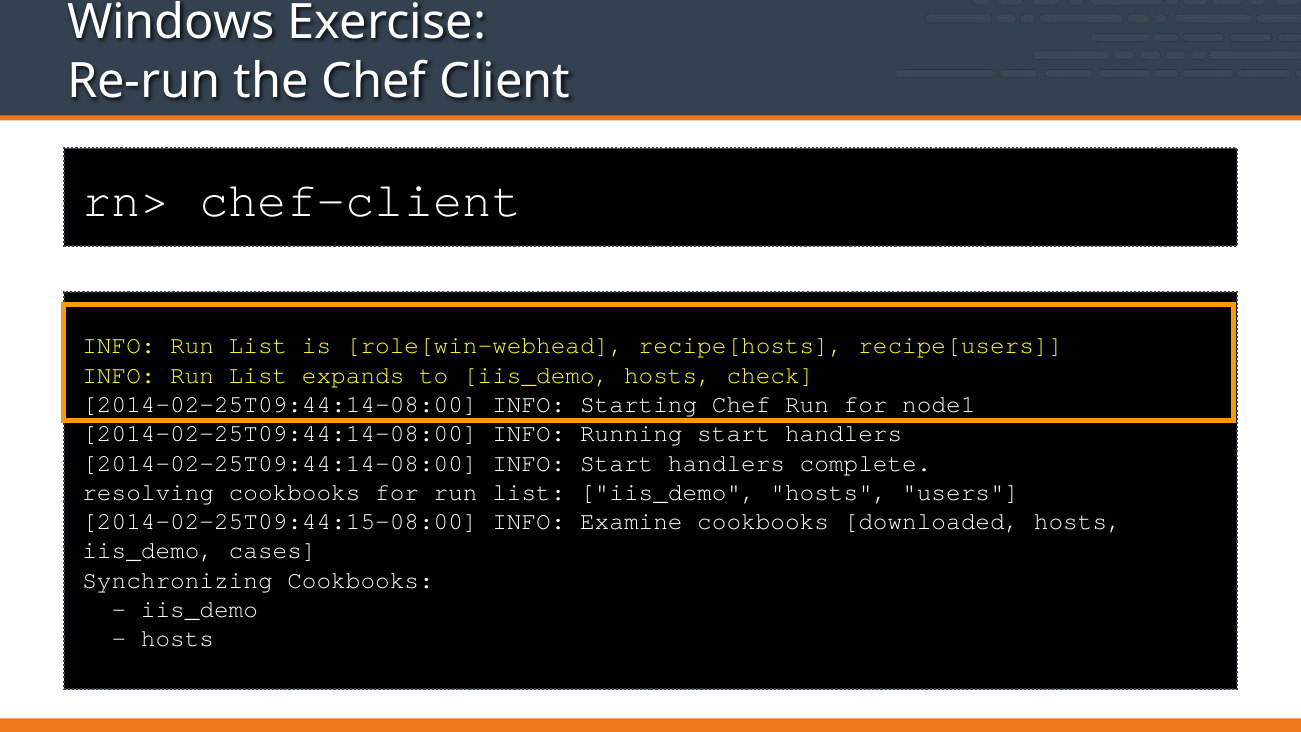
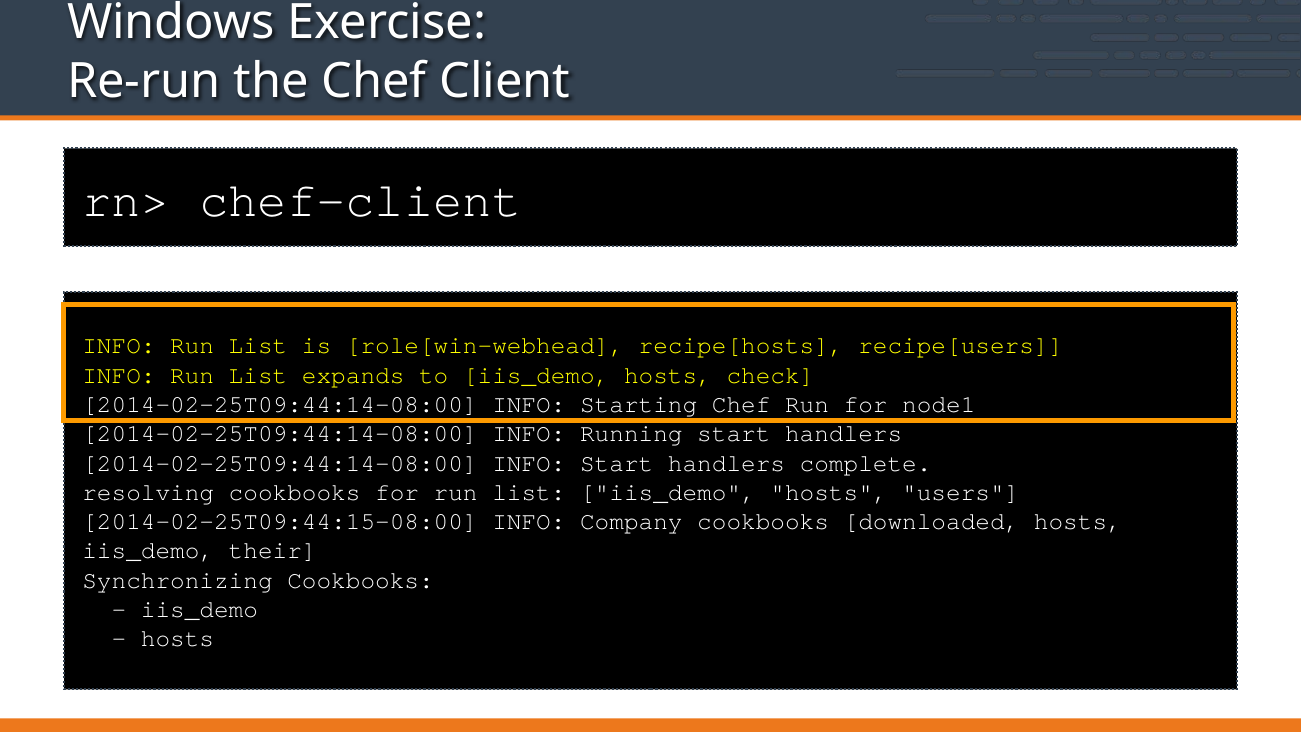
Examine: Examine -> Company (631, 521)
cases: cases -> their (273, 551)
